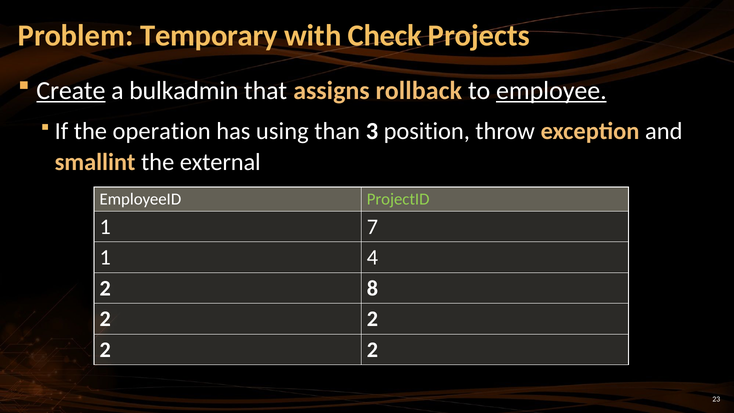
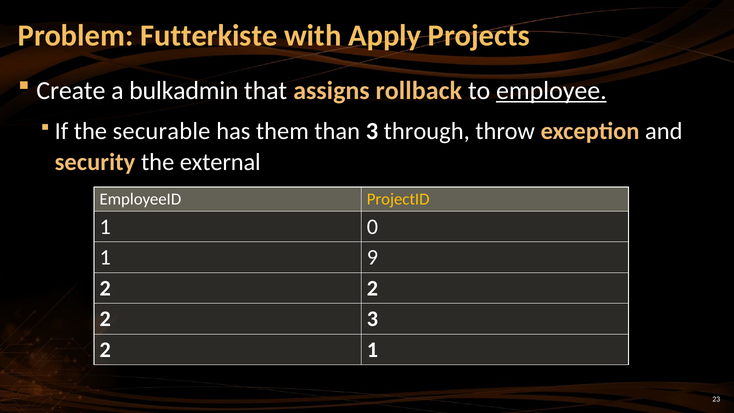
Temporary: Temporary -> Futterkiste (209, 36)
Check: Check -> Apply (385, 36)
Create underline: present -> none (71, 90)
operation: operation -> securable (162, 131)
using: using -> them (282, 131)
position: position -> through (427, 131)
smallint: smallint -> security (95, 162)
ProjectID colour: light green -> yellow (398, 199)
7: 7 -> 0 (372, 227)
4: 4 -> 9 (372, 257)
8: 8 -> 2 (372, 288)
2: 2 -> 3 (372, 319)
2: 2 -> 1 (372, 350)
